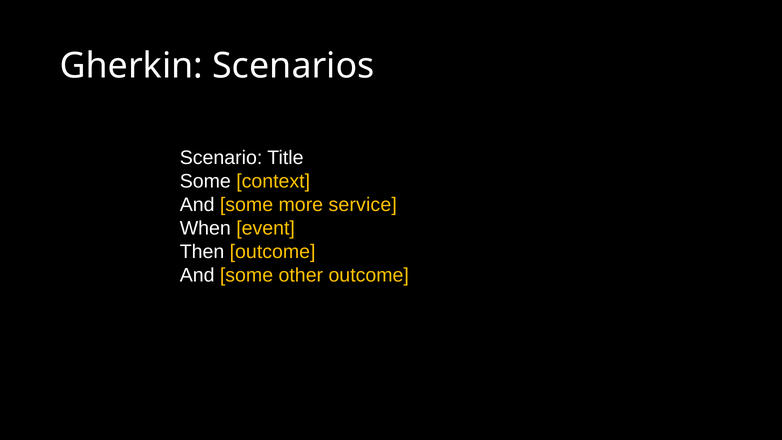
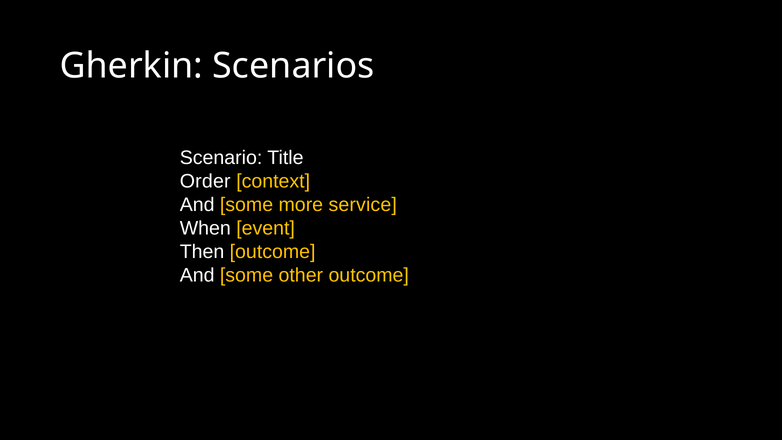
Some: Some -> Order (205, 181)
